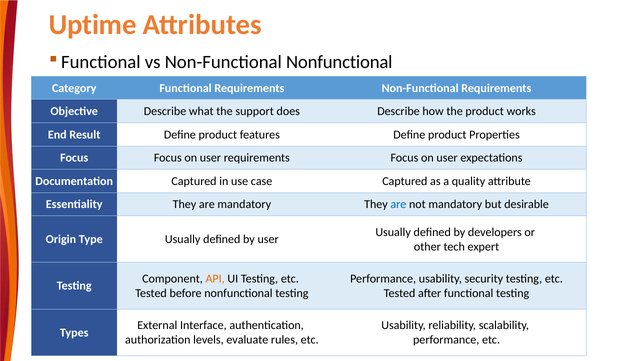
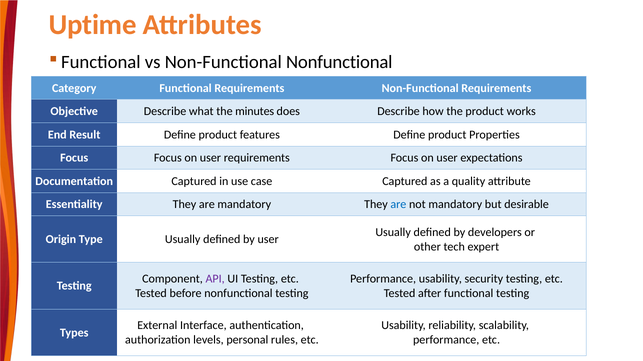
support: support -> minutes (255, 112)
API colour: orange -> purple (215, 279)
evaluate: evaluate -> personal (247, 341)
